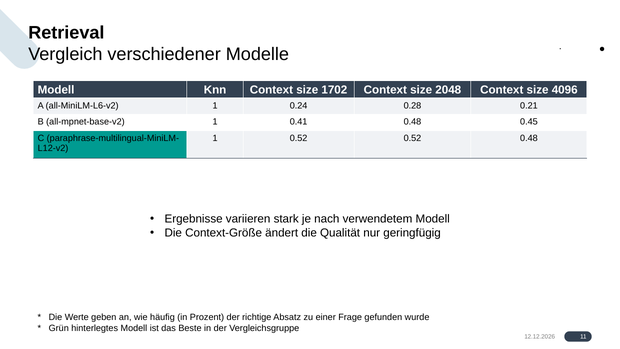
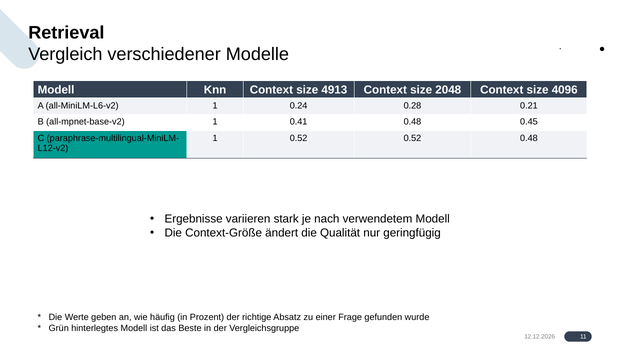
1702: 1702 -> 4913 (334, 90)
